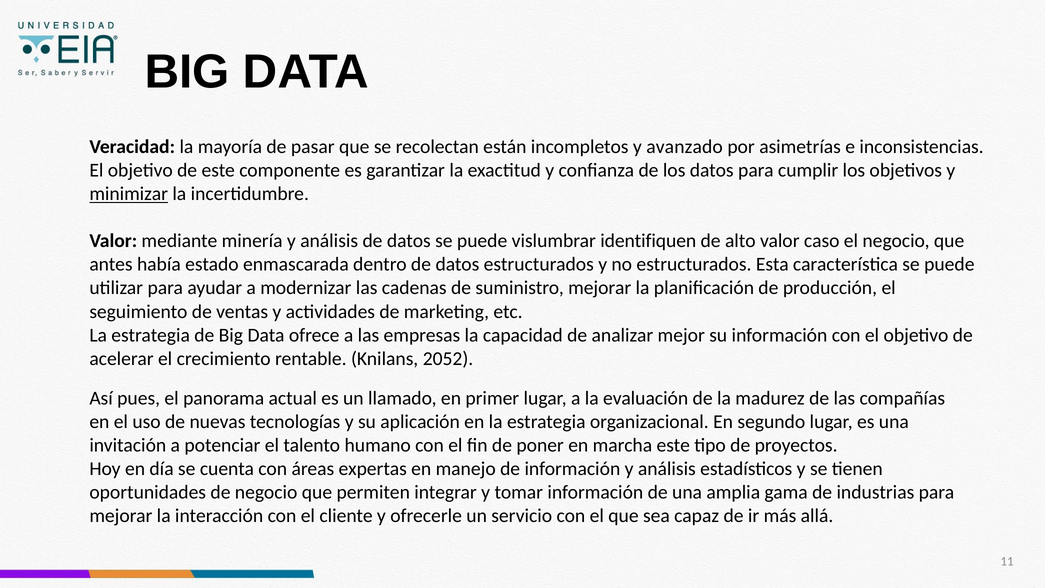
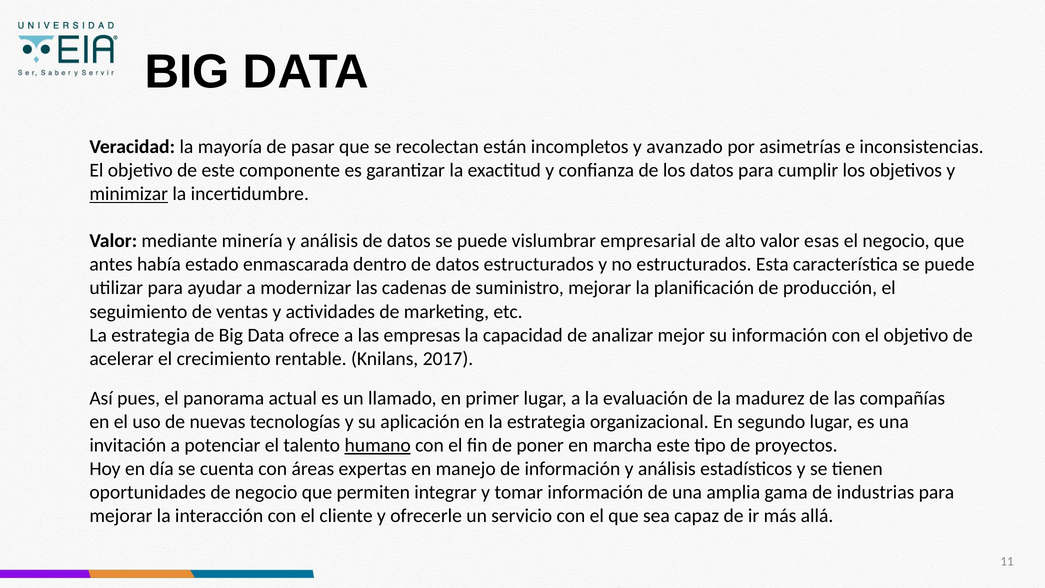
identifiquen: identifiquen -> empresarial (648, 241)
caso: caso -> esas (822, 241)
2052: 2052 -> 2017 (448, 358)
humano underline: none -> present (378, 445)
